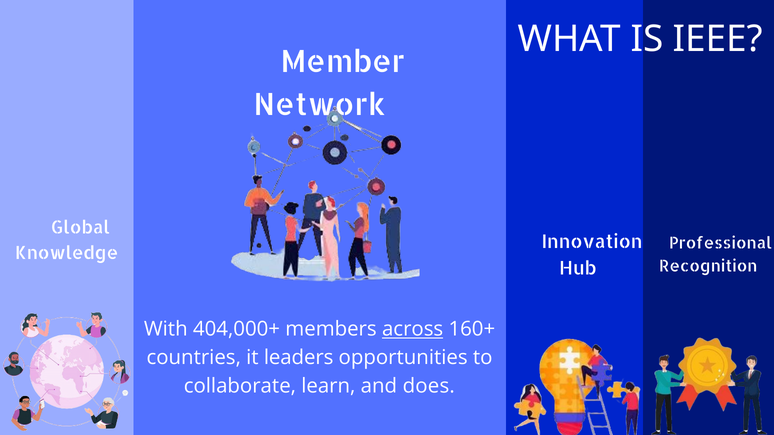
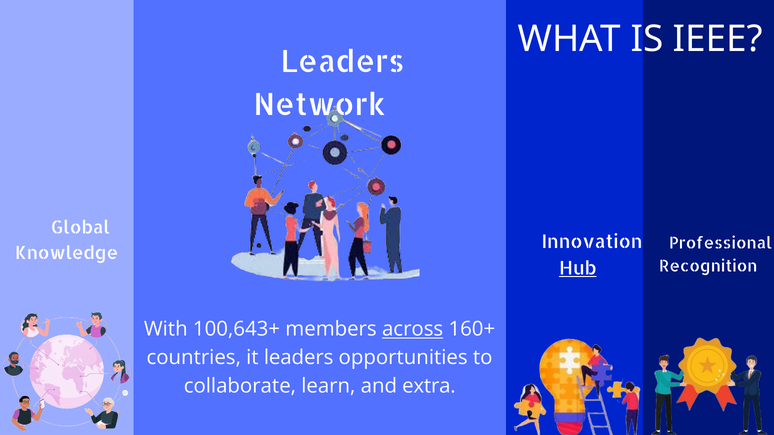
Member: Member -> Leaders (343, 62)
Hub underline: none -> present (578, 269)
404,000+: 404,000+ -> 100,643+ (237, 329)
does: does -> extra (429, 387)
